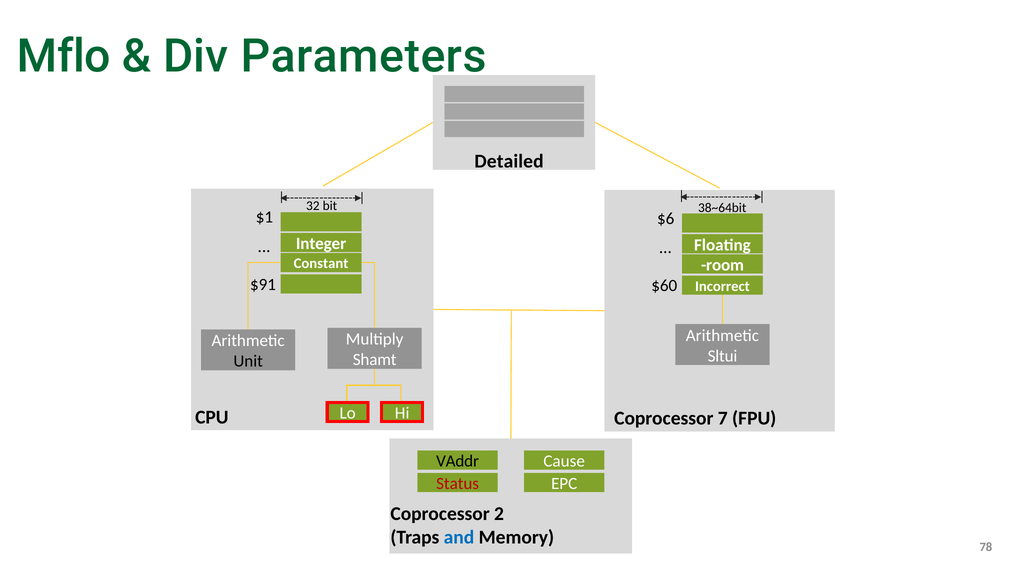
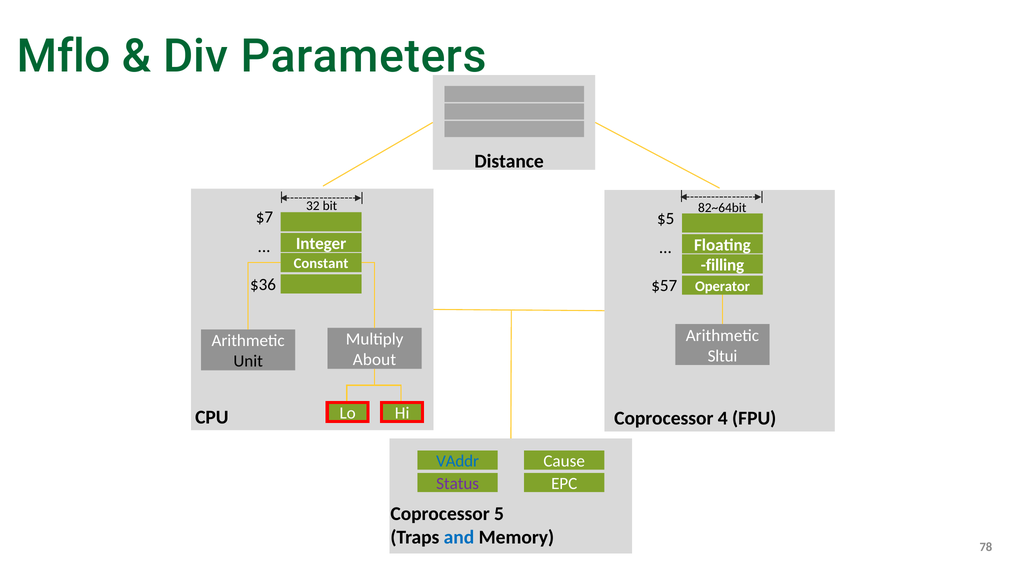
Detailed: Detailed -> Distance (509, 161)
38~64bit: 38~64bit -> 82~64bit (722, 208)
$1: $1 -> $7 (264, 217)
$6: $6 -> $5 (666, 219)
room: room -> filling (722, 265)
$91: $91 -> $36 (263, 285)
$60: $60 -> $57 (664, 286)
Incorrect: Incorrect -> Operator (722, 286)
Shamt: Shamt -> About (374, 360)
7: 7 -> 4 (723, 419)
VAddr colour: black -> blue (458, 461)
Status colour: red -> purple (458, 484)
2: 2 -> 5 (499, 514)
